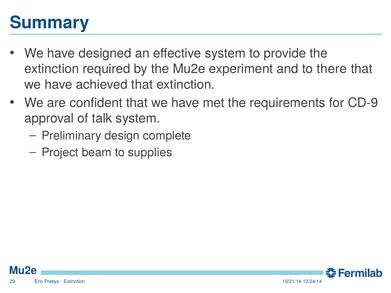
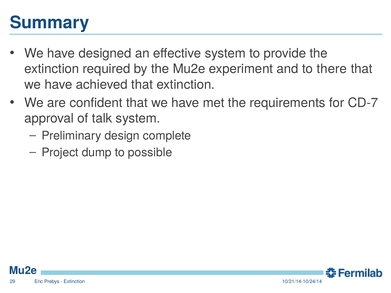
CD-9: CD-9 -> CD-7 (363, 103)
beam: beam -> dump (97, 153)
supplies: supplies -> possible (150, 153)
